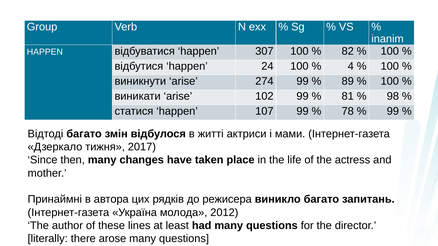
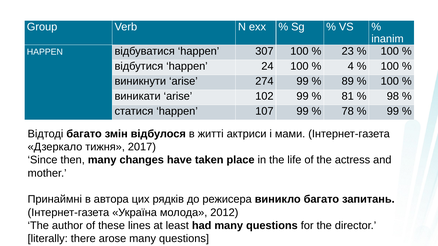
82: 82 -> 23 (348, 51)
